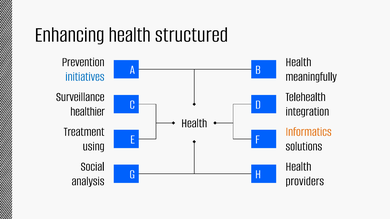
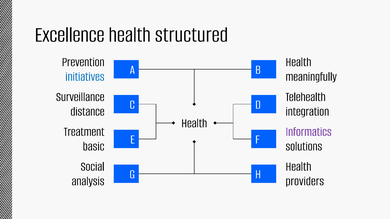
Enhancing: Enhancing -> Excellence (70, 34)
healthier: healthier -> distance (87, 111)
Informatics colour: orange -> purple (309, 132)
using: using -> basic (94, 146)
